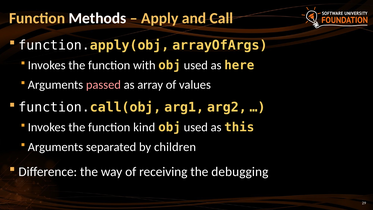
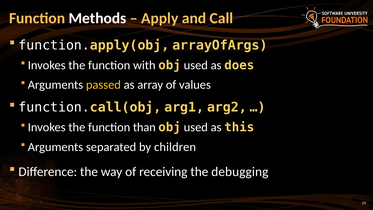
here: here -> does (239, 65)
passed colour: pink -> yellow (103, 85)
kind: kind -> than (144, 127)
